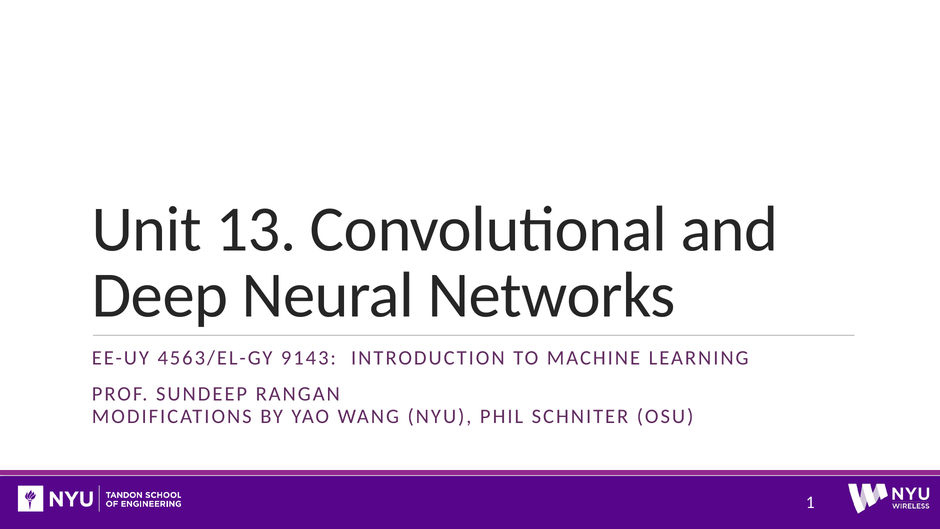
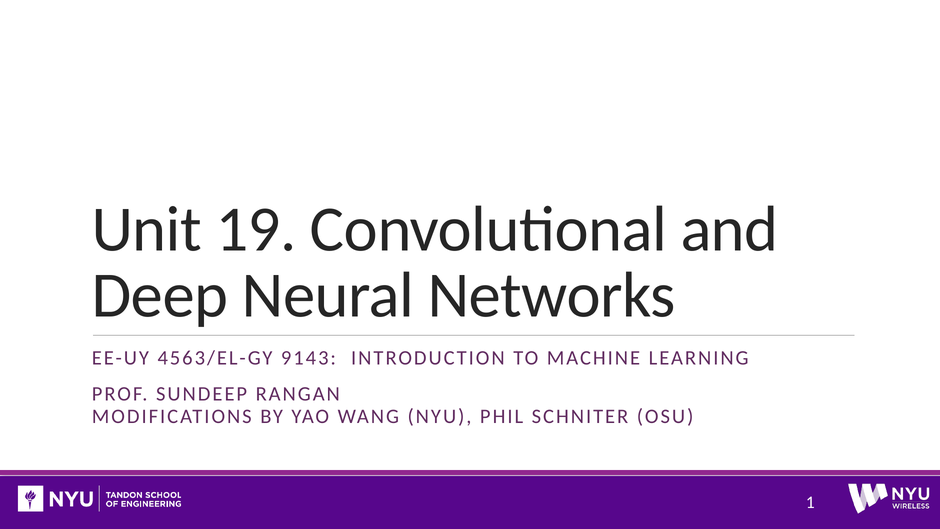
13: 13 -> 19 (256, 229)
